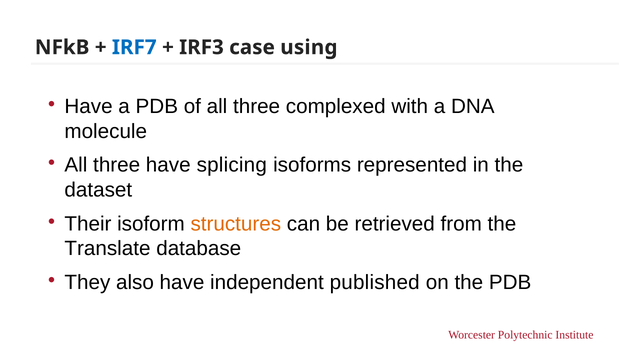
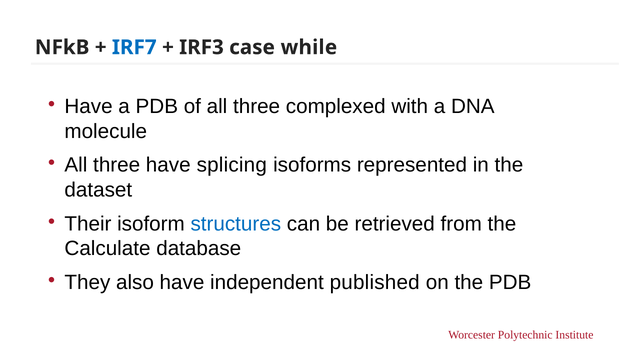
using: using -> while (309, 47)
structures colour: orange -> blue (236, 224)
Translate: Translate -> Calculate (107, 249)
